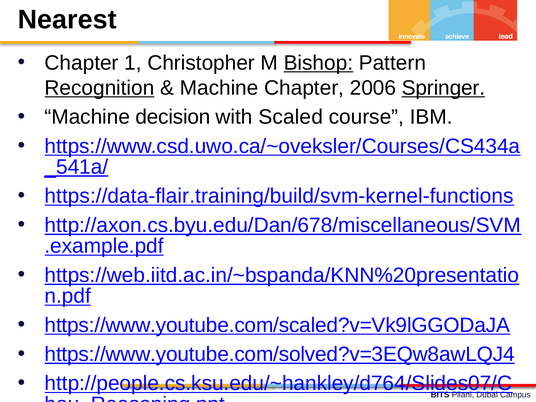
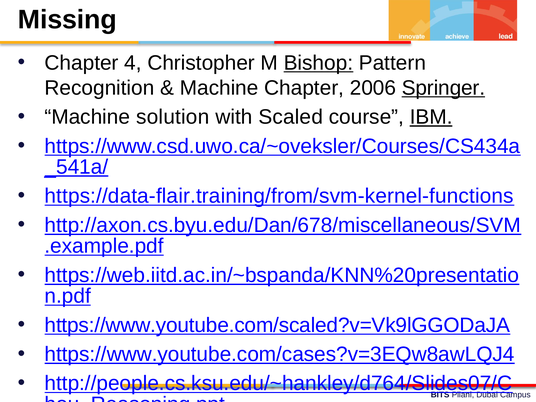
Nearest: Nearest -> Missing (67, 20)
1: 1 -> 4 (133, 63)
Recognition underline: present -> none (100, 88)
decision: decision -> solution (173, 117)
IBM underline: none -> present (431, 117)
https://data-flair.training/build/svm-kernel-functions: https://data-flair.training/build/svm-kernel-functions -> https://data-flair.training/from/svm-kernel-functions (279, 196)
https://www.youtube.com/solved?v=3EQw8awLQJ4: https://www.youtube.com/solved?v=3EQw8awLQJ4 -> https://www.youtube.com/cases?v=3EQw8awLQJ4 (280, 354)
